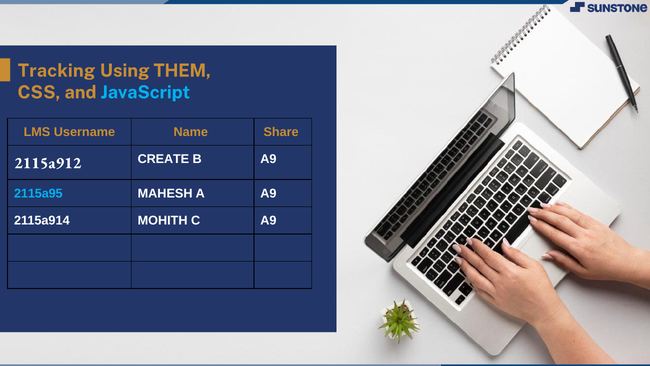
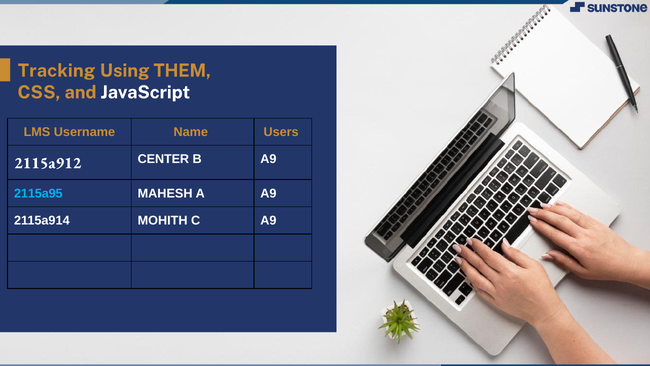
JavaScript colour: light blue -> white (145, 92)
Share: Share -> Users (281, 132)
CREATE: CREATE -> CENTER (163, 159)
